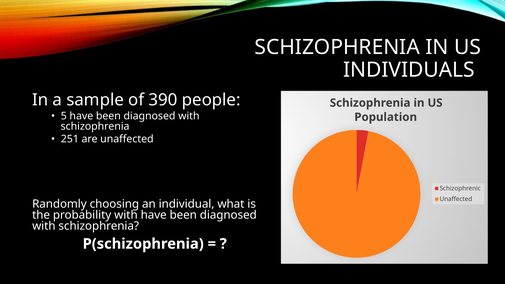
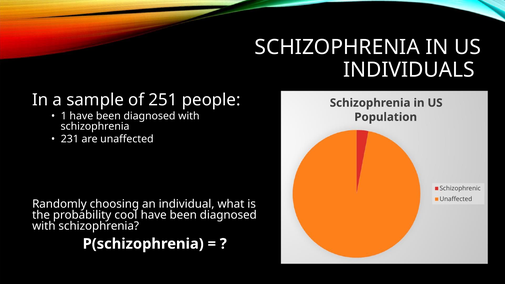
390: 390 -> 251 (163, 100)
5: 5 -> 1 (64, 116)
251: 251 -> 231 (70, 139)
probability with: with -> cool (126, 215)
